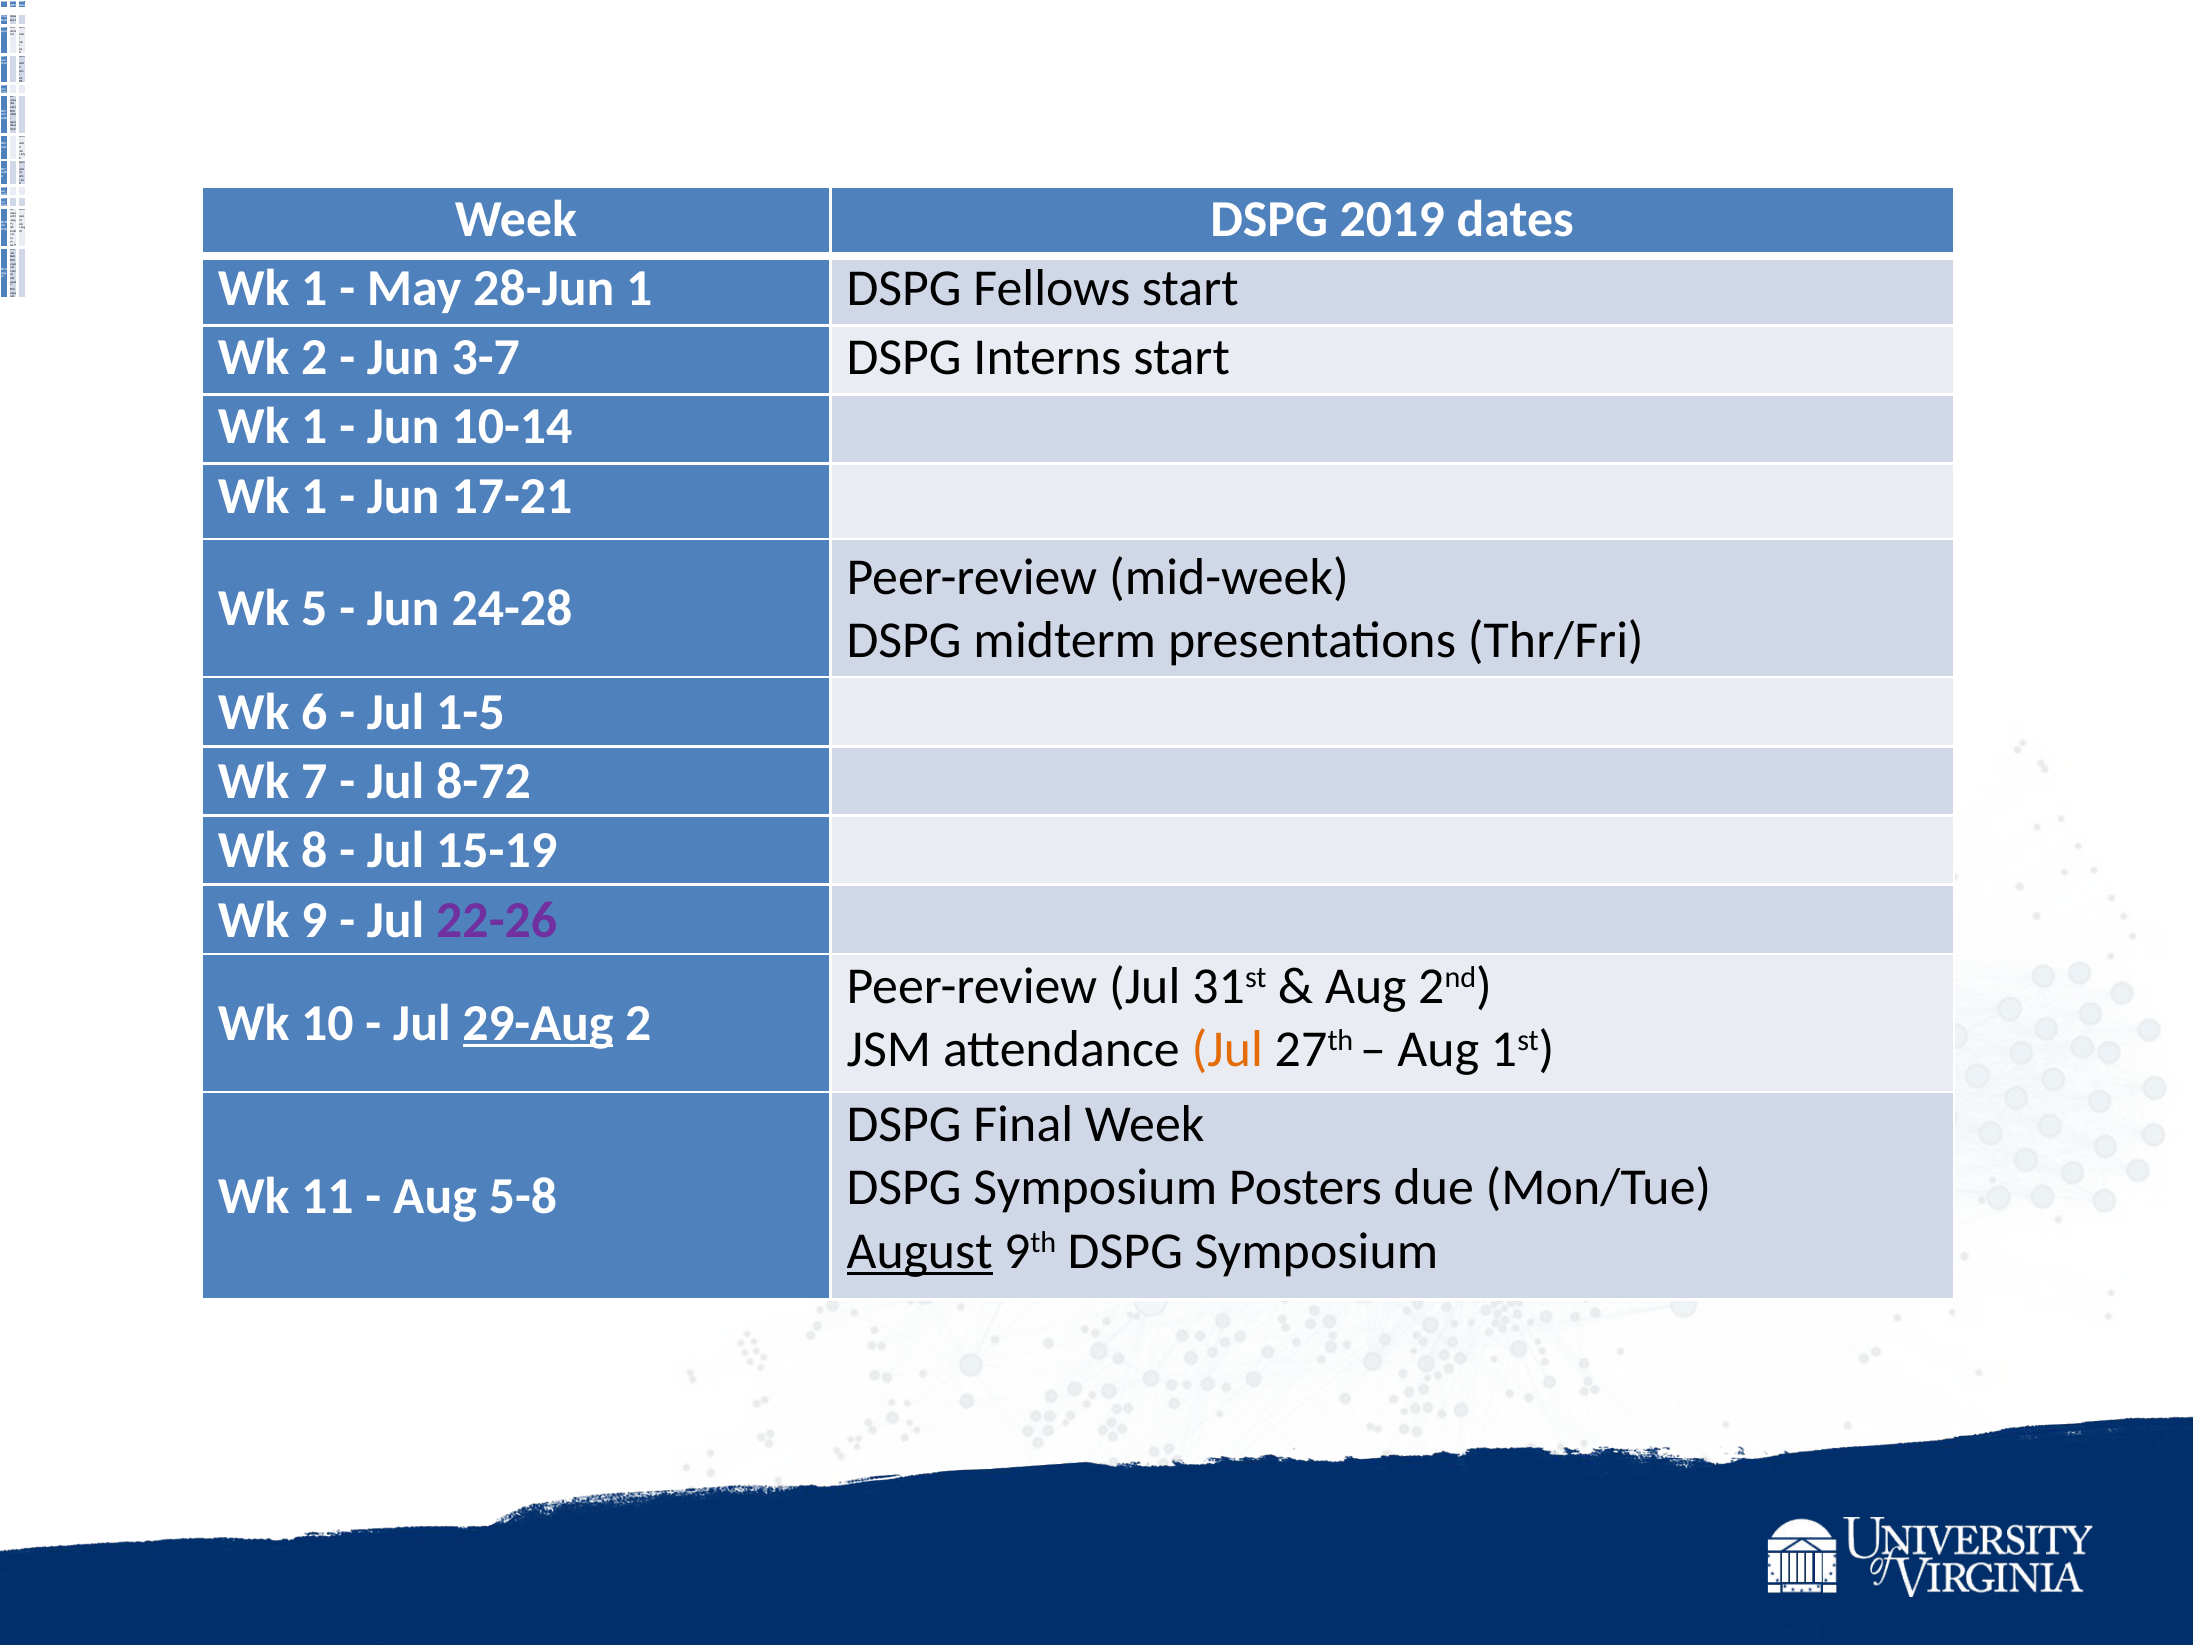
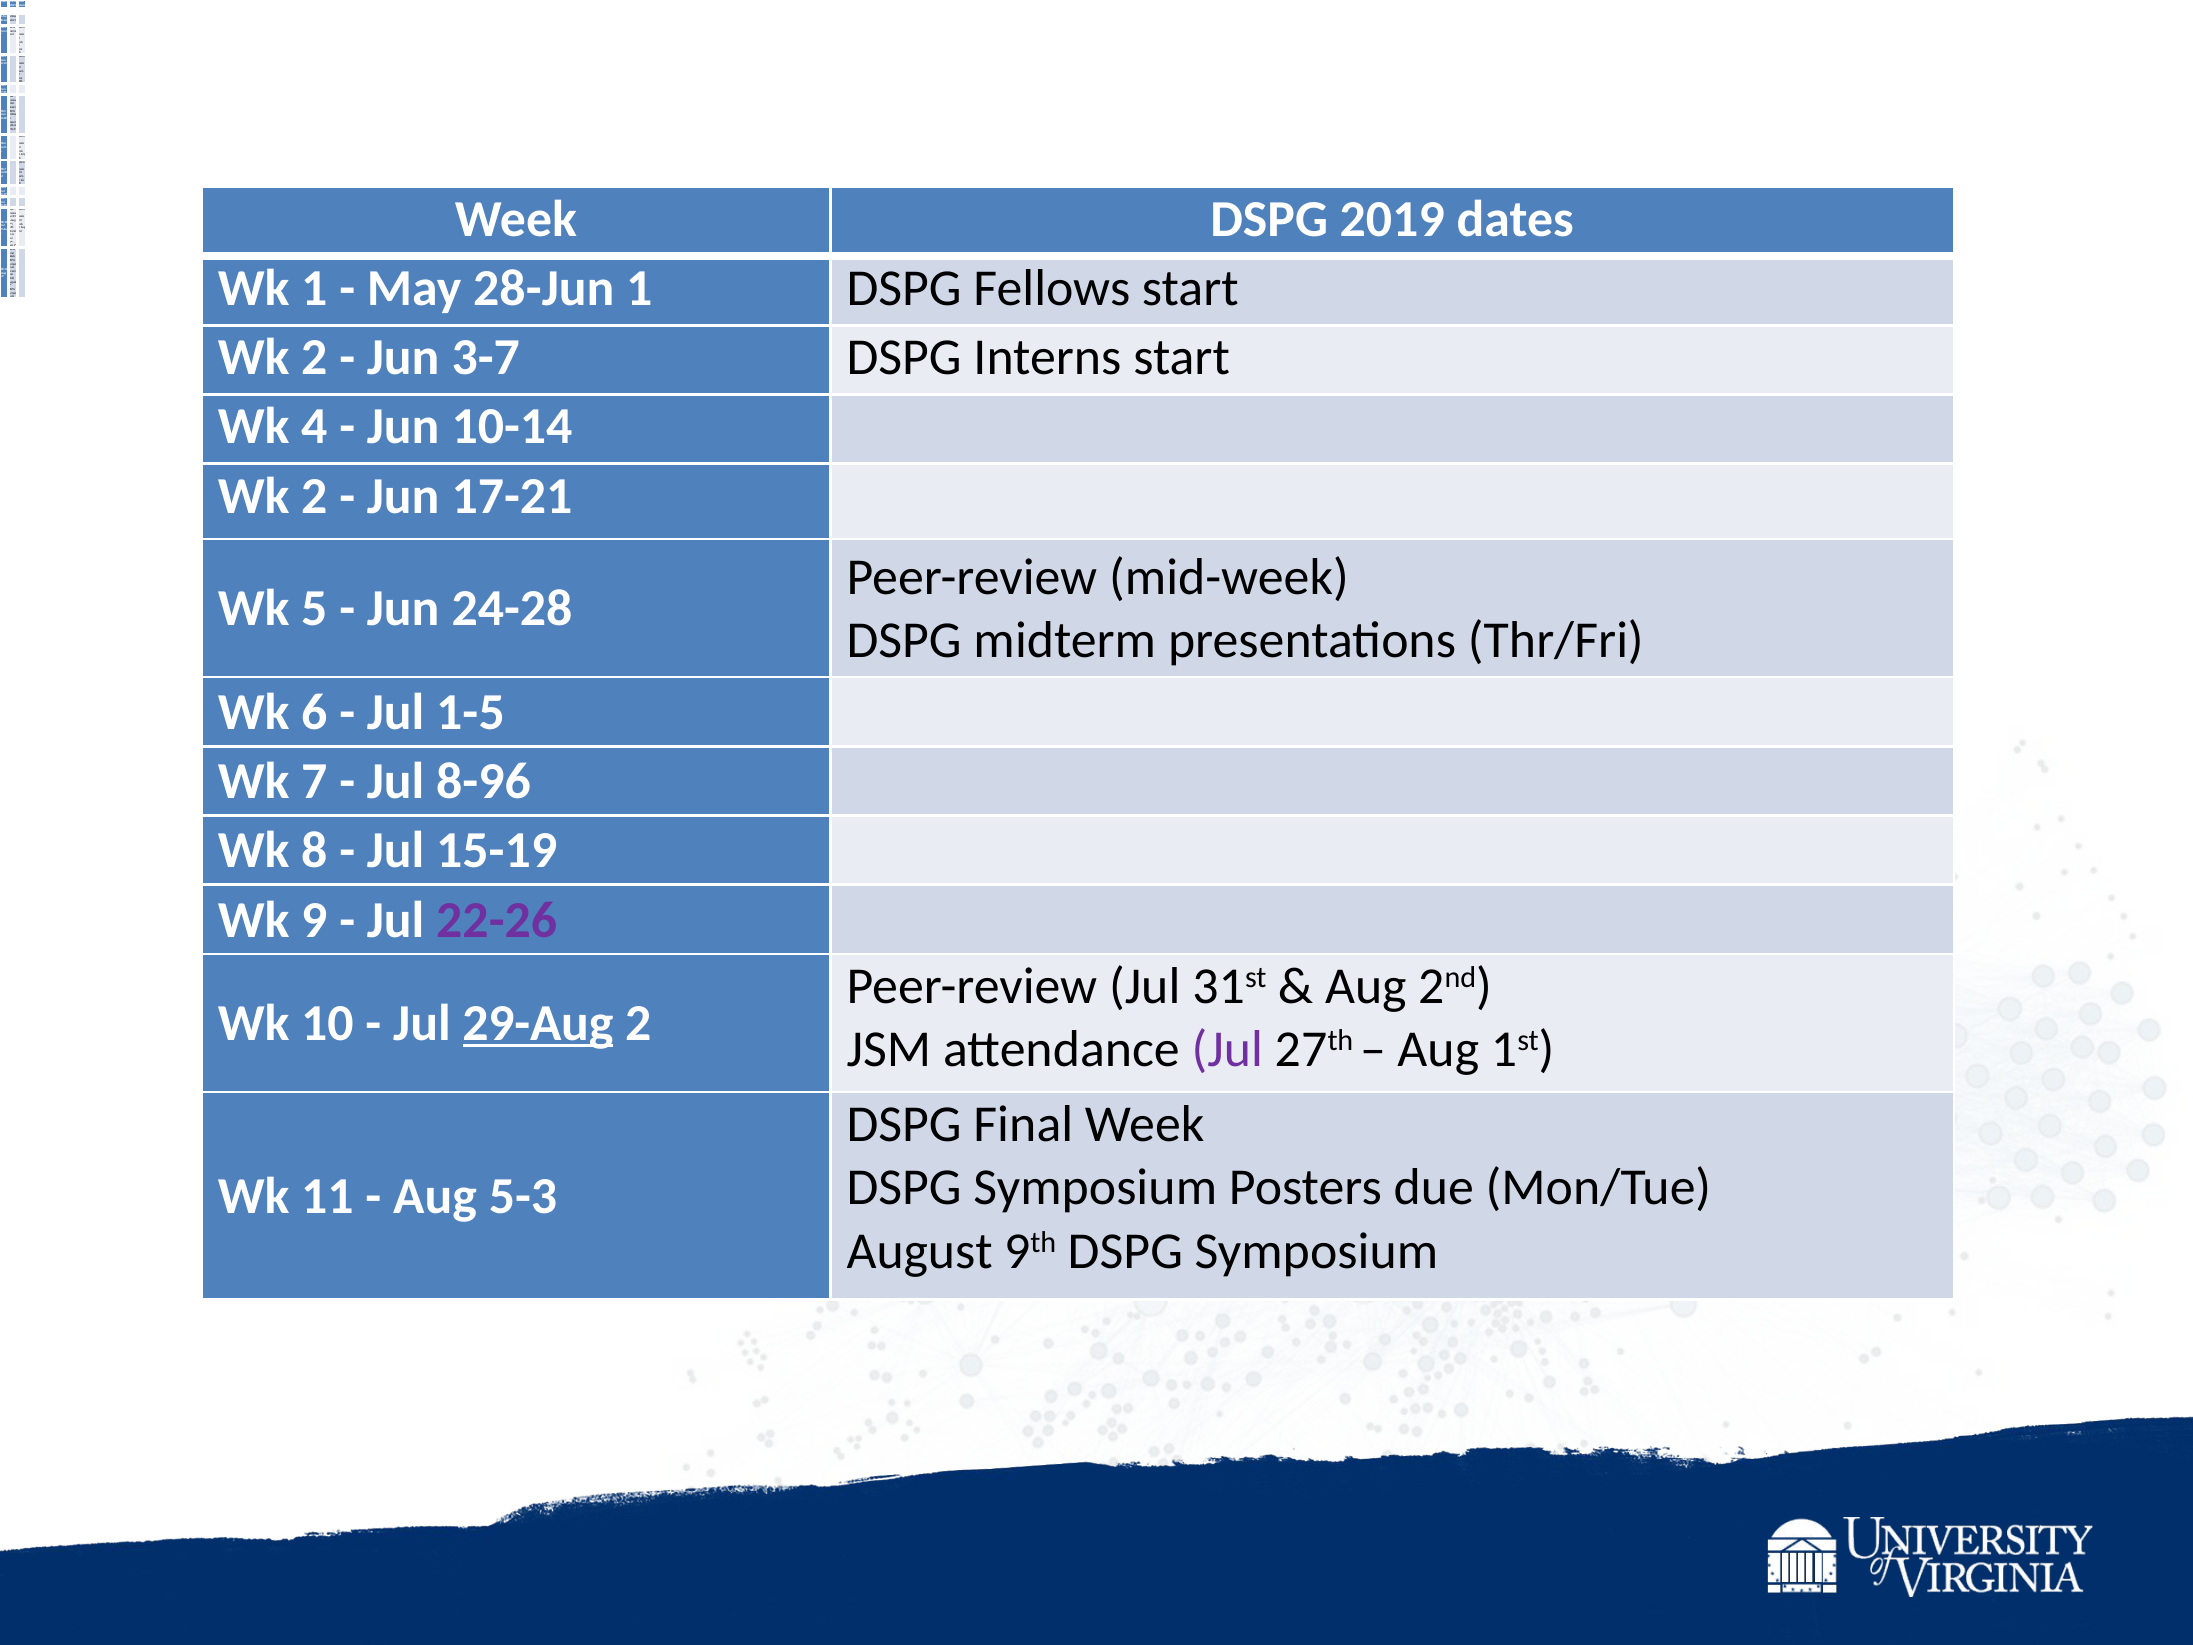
1: 1 -> 4 (314, 427)
1: 1 -> 2 (314, 496)
8-72: 8-72 -> 8-96 (484, 781)
Jul colour: orange -> purple (1227, 1049)
5-8: 5-8 -> 5-3 (523, 1196)
August underline: present -> none (920, 1251)
